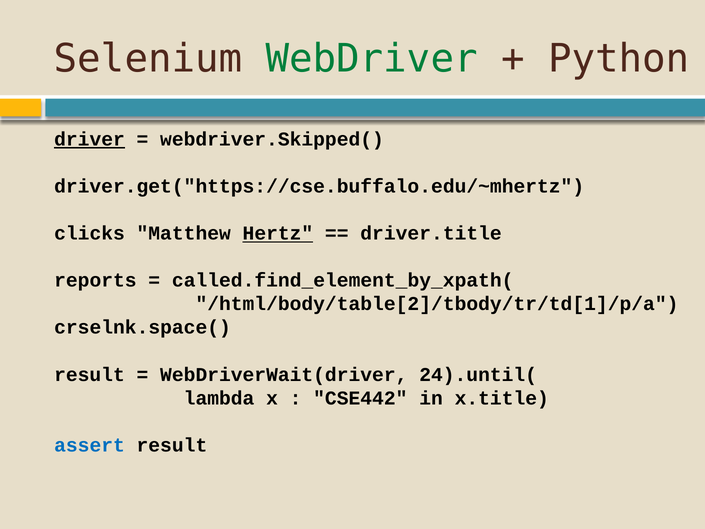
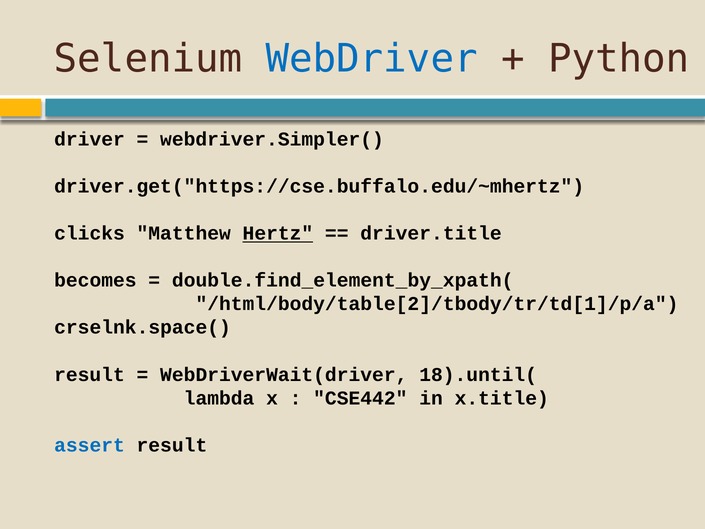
WebDriver colour: green -> blue (372, 59)
driver underline: present -> none (90, 139)
webdriver.Skipped(: webdriver.Skipped( -> webdriver.Simpler( (272, 139)
reports: reports -> becomes (95, 280)
called.find_element_by_xpath(: called.find_element_by_xpath( -> double.find_element_by_xpath( (343, 280)
24).until(: 24).until( -> 18).until( (478, 374)
